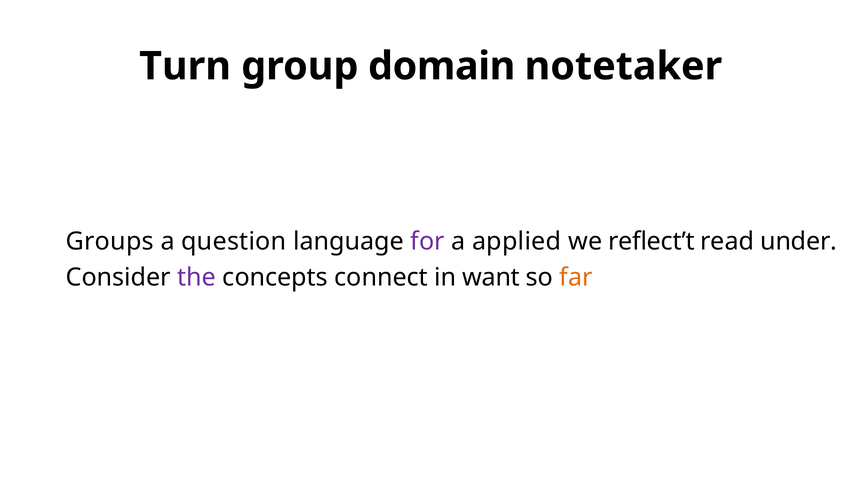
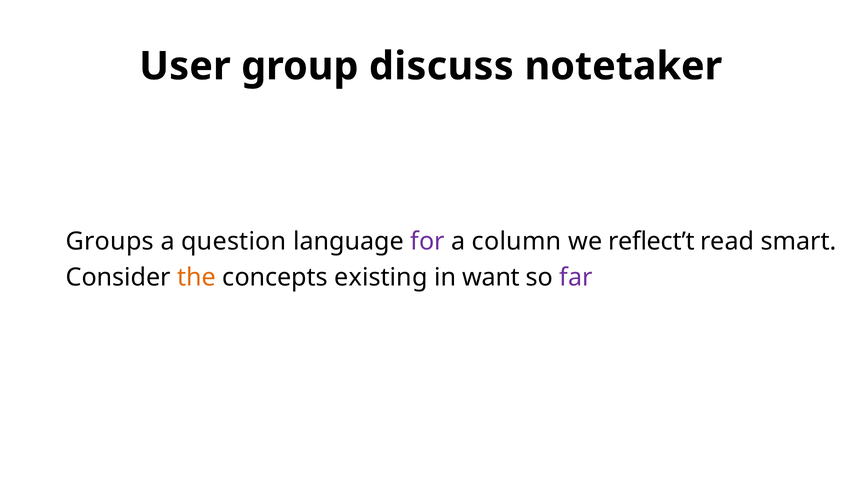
Turn: Turn -> User (185, 66)
domain: domain -> discuss (441, 66)
applied: applied -> column (517, 241)
under: under -> smart (799, 241)
the colour: purple -> orange (197, 277)
connect: connect -> existing (381, 277)
far colour: orange -> purple (576, 277)
